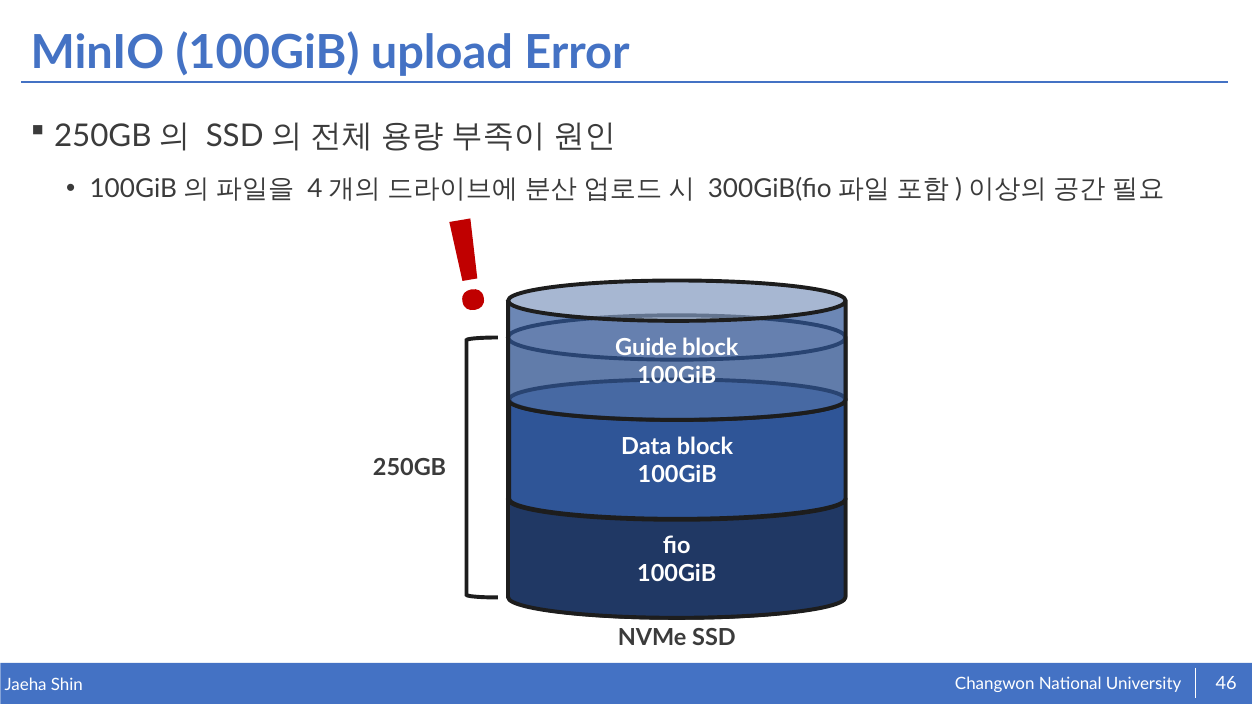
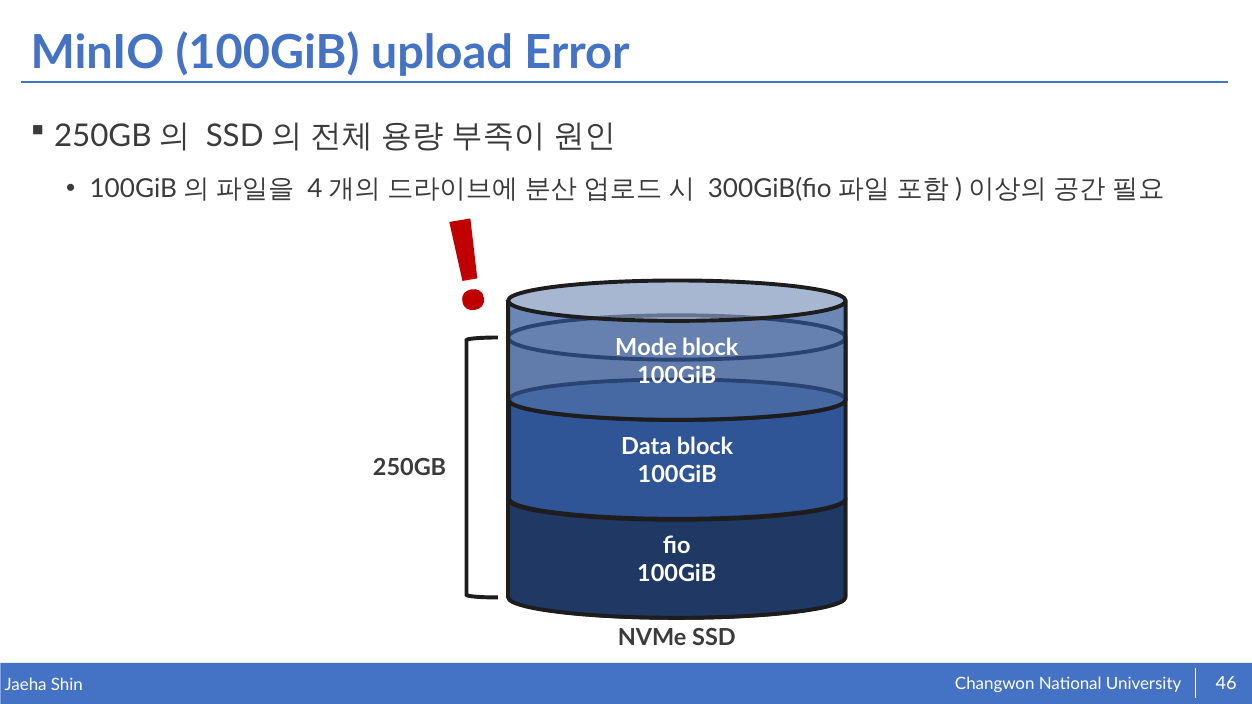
Guide: Guide -> Mode (646, 348)
